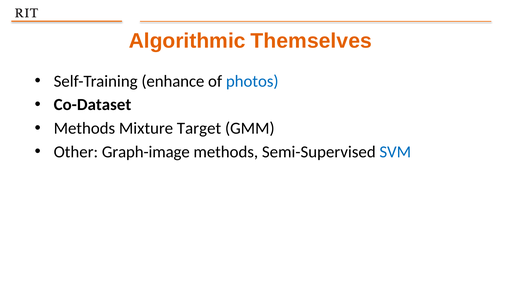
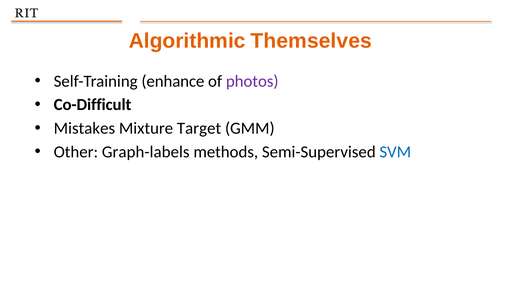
photos colour: blue -> purple (252, 81)
Co-Dataset: Co-Dataset -> Co-Difficult (93, 105)
Methods: Methods -> Mistakes (84, 128)
Graph-image: Graph-image -> Graph-labels (146, 152)
